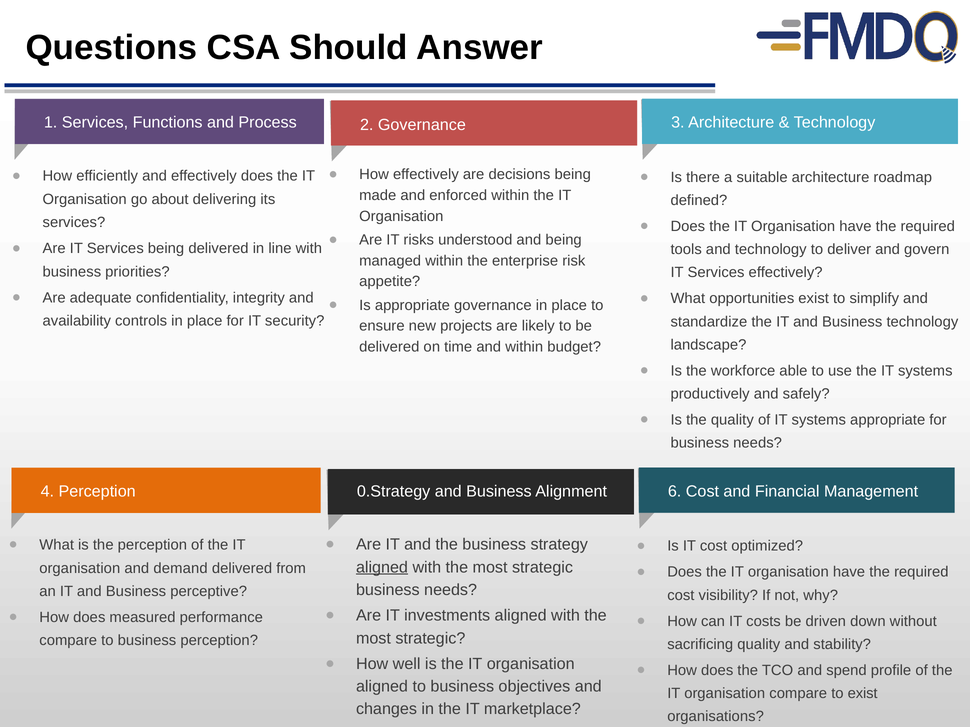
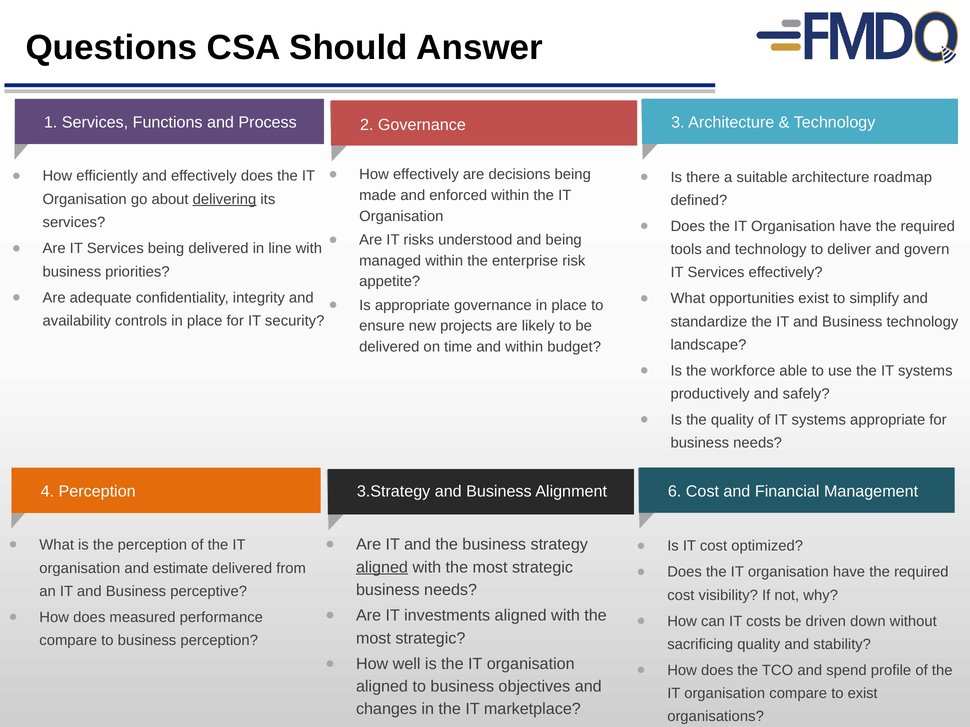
delivering underline: none -> present (224, 199)
0.Strategy: 0.Strategy -> 3.Strategy (394, 492)
demand: demand -> estimate (181, 569)
